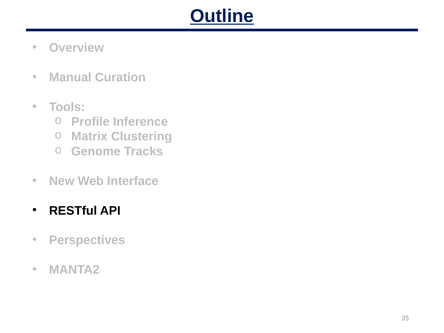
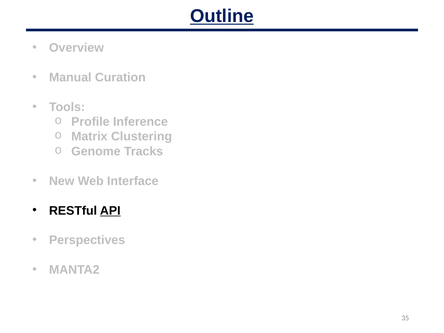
API underline: none -> present (110, 211)
